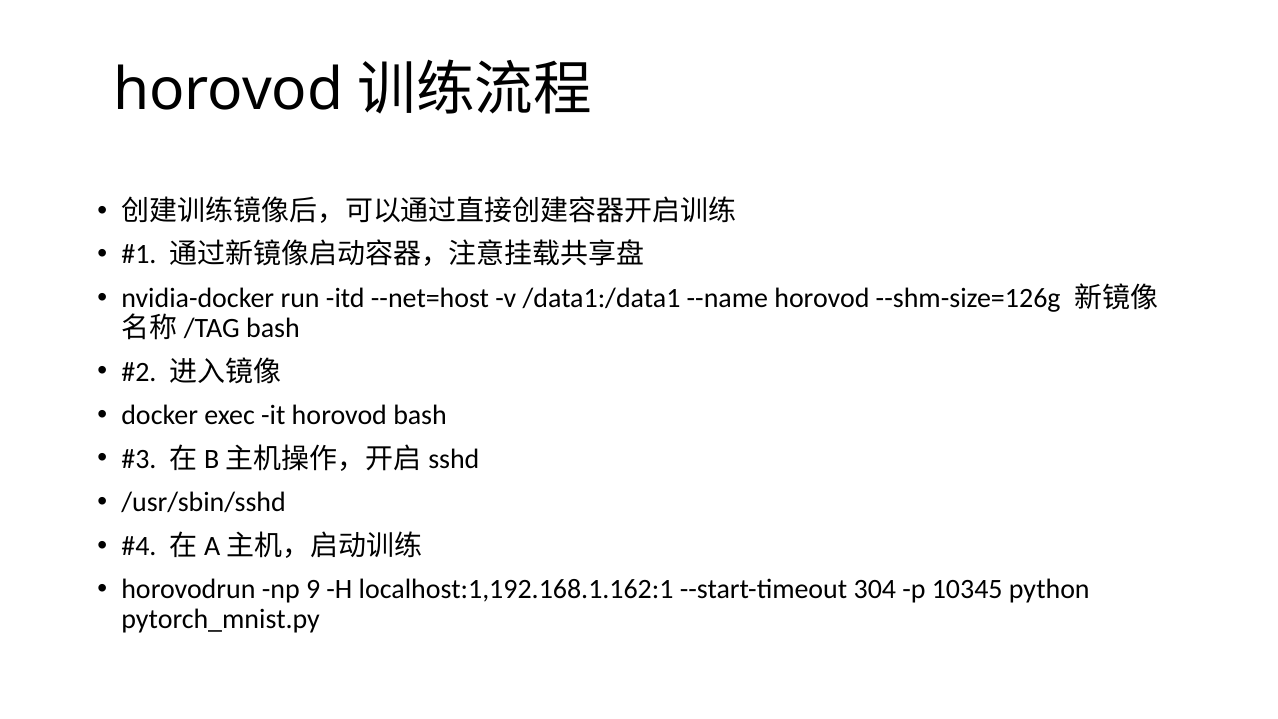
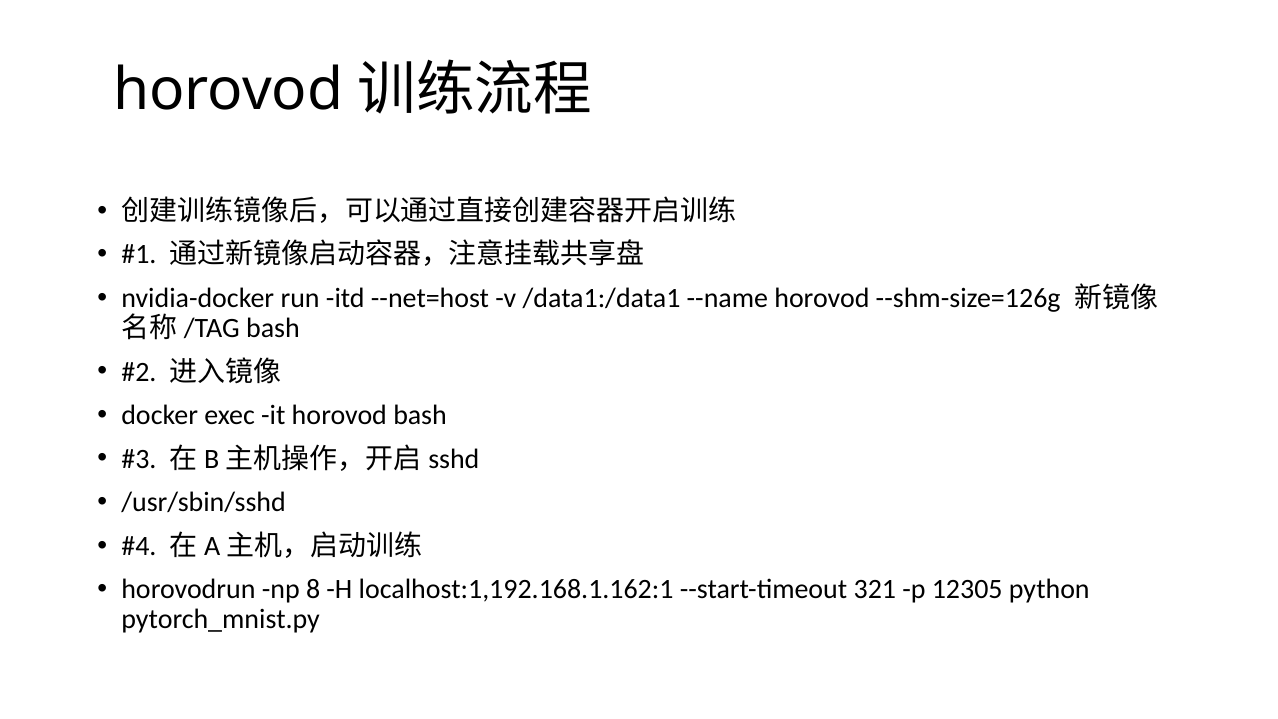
9: 9 -> 8 (313, 589)
304: 304 -> 321 (875, 589)
10345: 10345 -> 12305 (967, 589)
